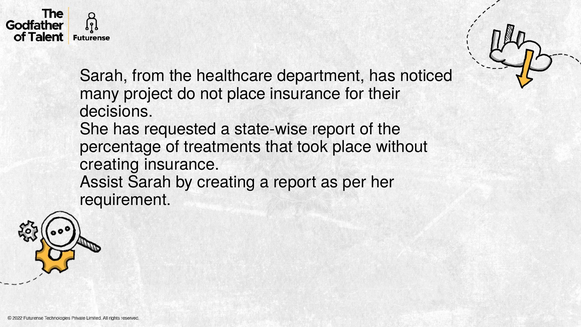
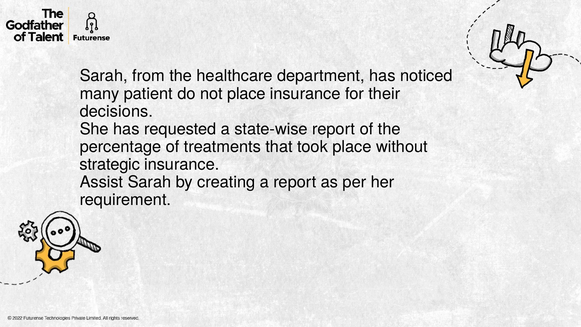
project: project -> patient (148, 94)
creating: creating -> strategic (110, 164)
